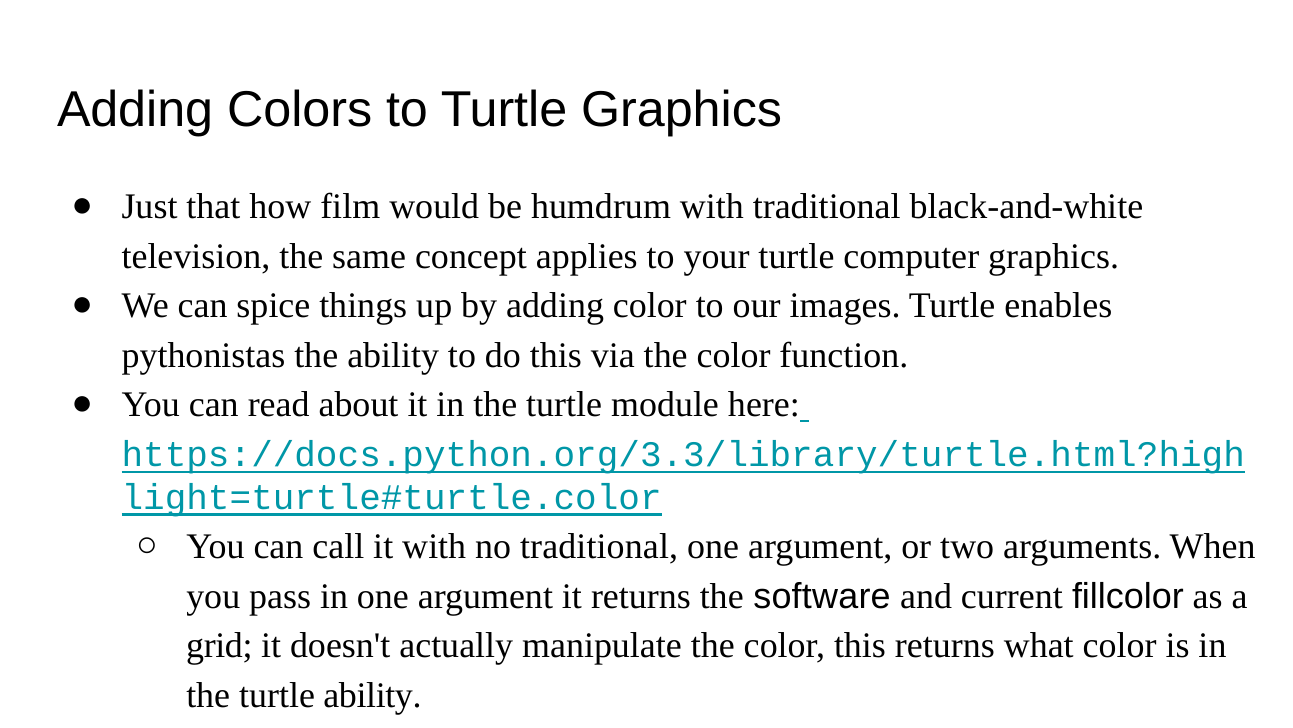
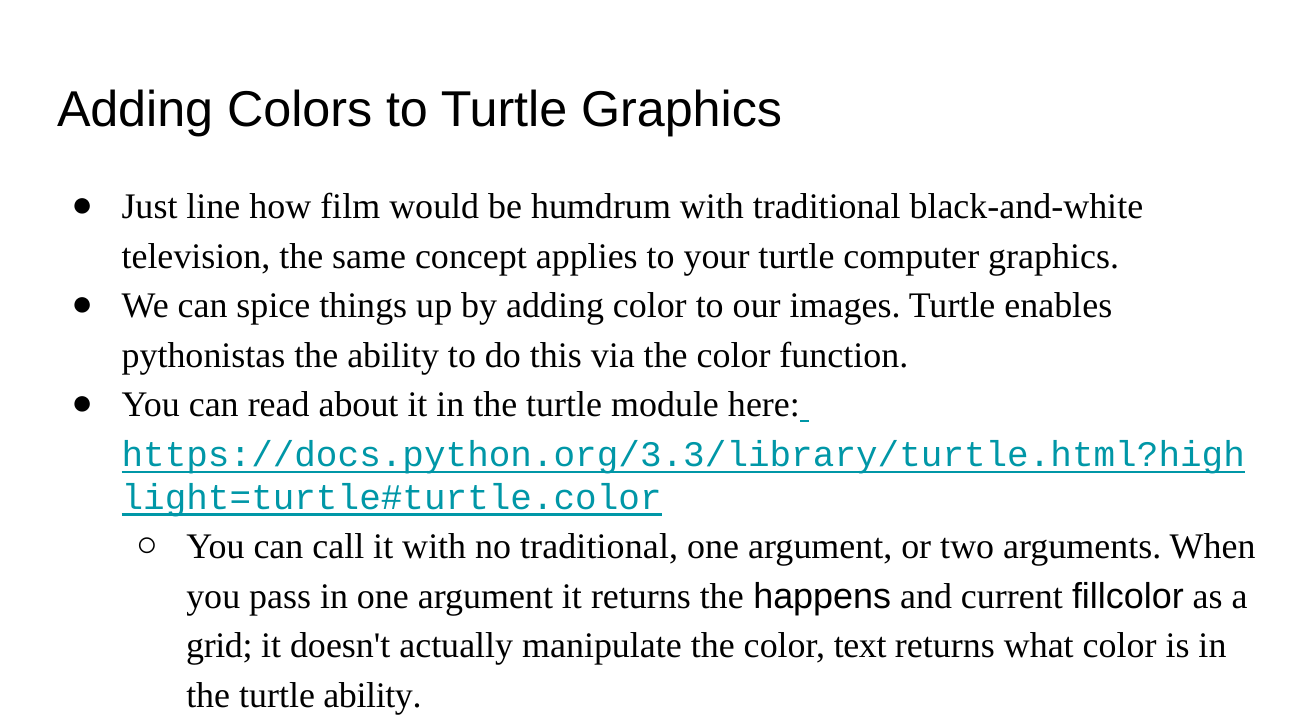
that: that -> line (213, 206)
software: software -> happens (822, 596)
color this: this -> text (860, 645)
